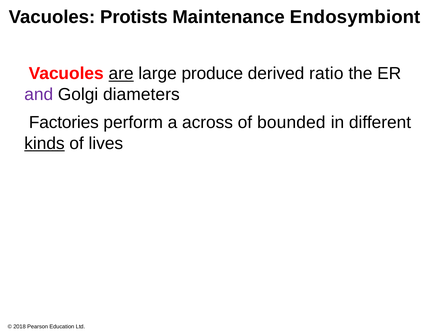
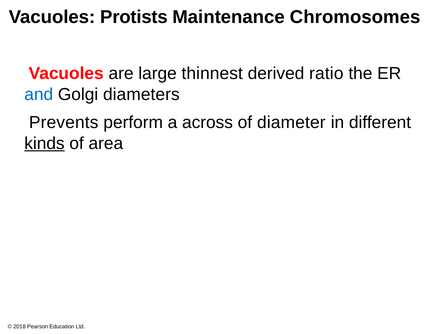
Endosymbiont: Endosymbiont -> Chromosomes (355, 17)
are underline: present -> none (121, 74)
produce: produce -> thinnest (212, 74)
and colour: purple -> blue (39, 94)
Factories: Factories -> Prevents (64, 123)
bounded: bounded -> diameter (291, 123)
lives: lives -> area (106, 143)
